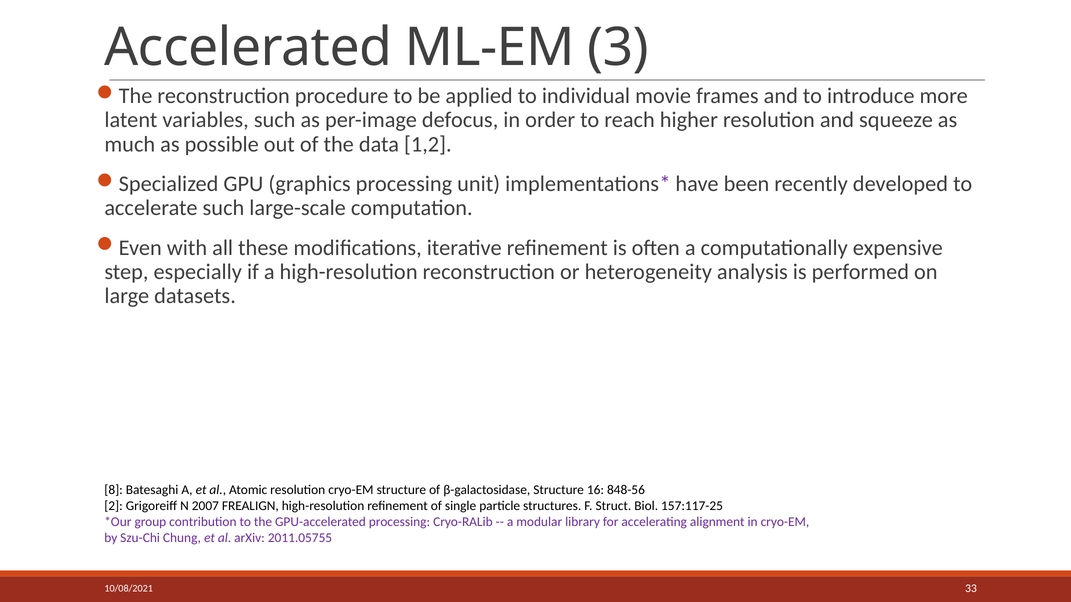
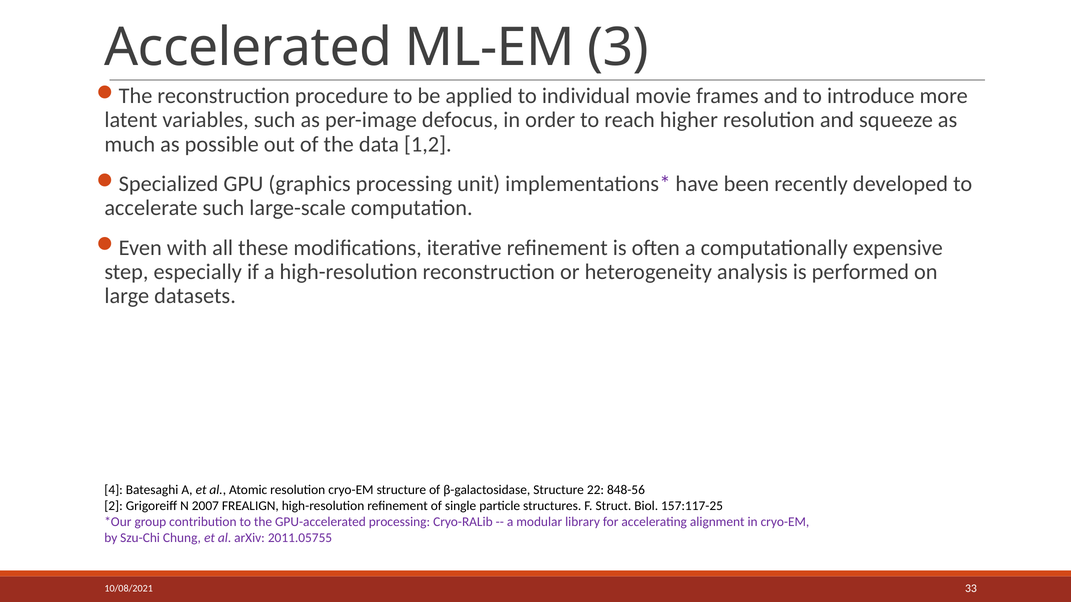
8: 8 -> 4 (114, 490)
16: 16 -> 22 (595, 490)
